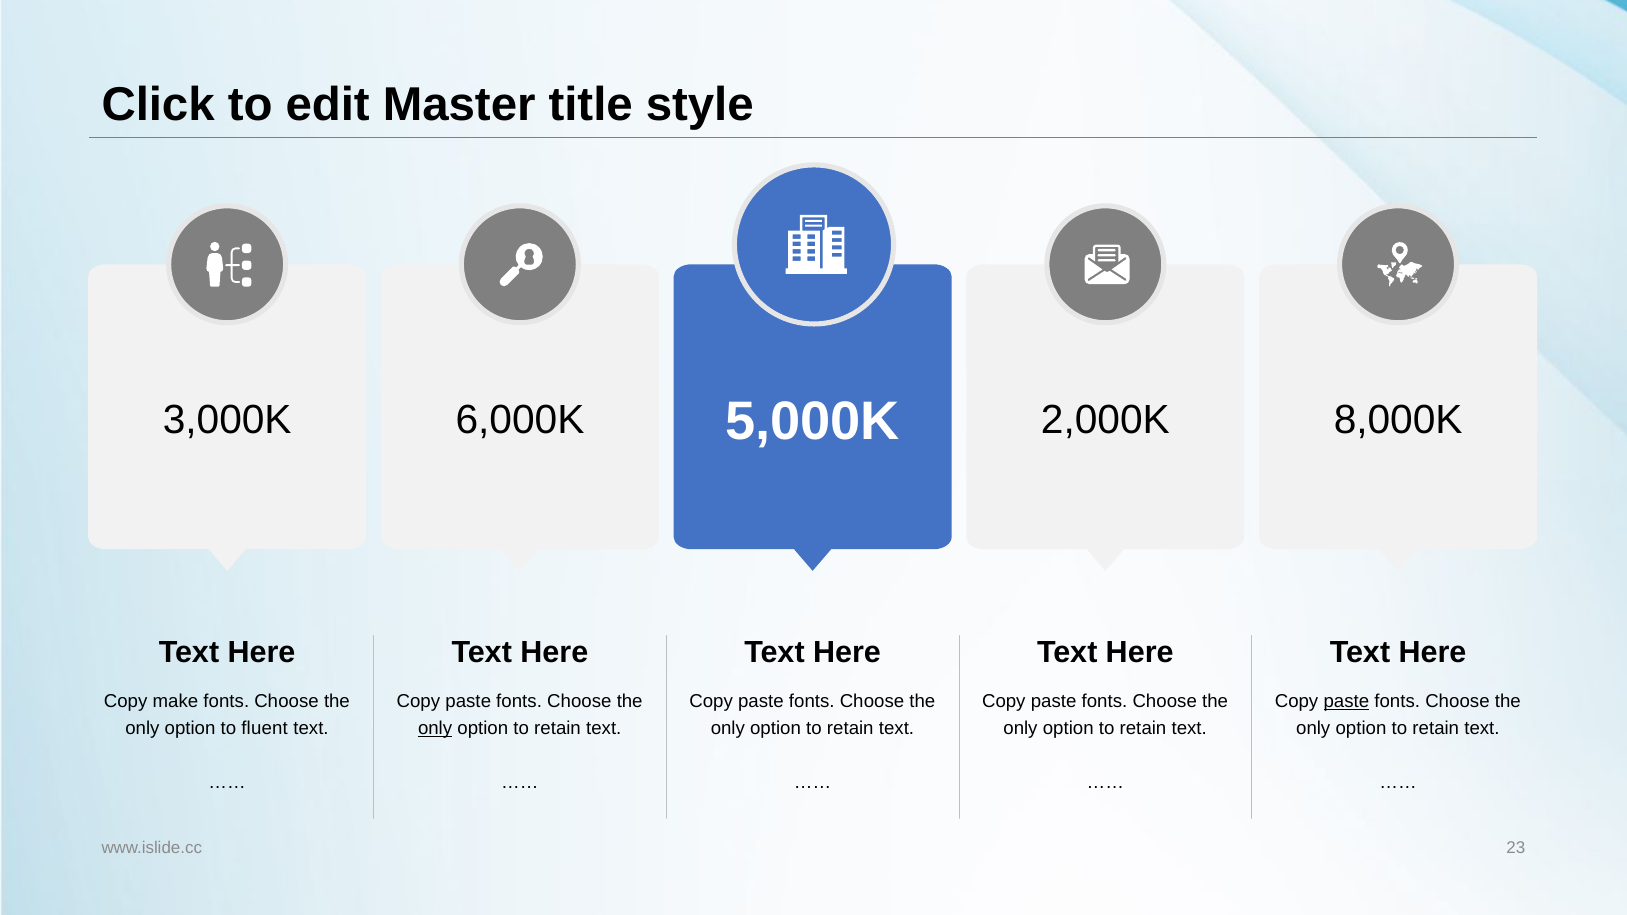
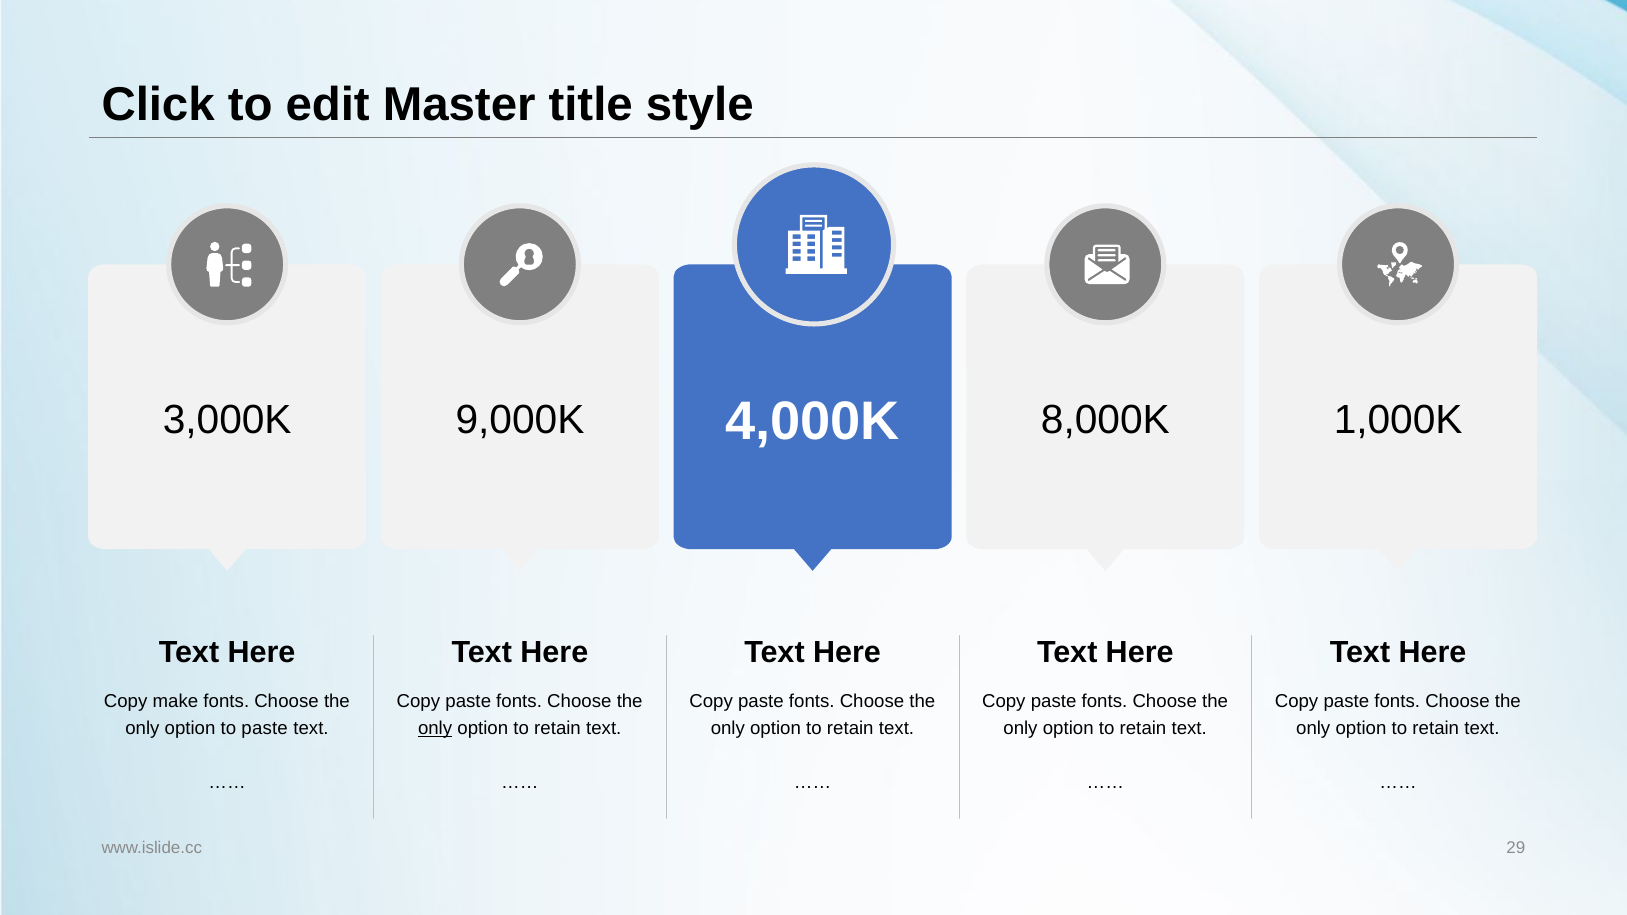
5,000K: 5,000K -> 4,000K (813, 421)
6,000K: 6,000K -> 9,000K (520, 420)
2,000K: 2,000K -> 8,000K (1105, 420)
8,000K: 8,000K -> 1,000K (1398, 420)
paste underline: present -> none (1346, 701)
to fluent: fluent -> paste (265, 728)
23: 23 -> 29 (1516, 848)
